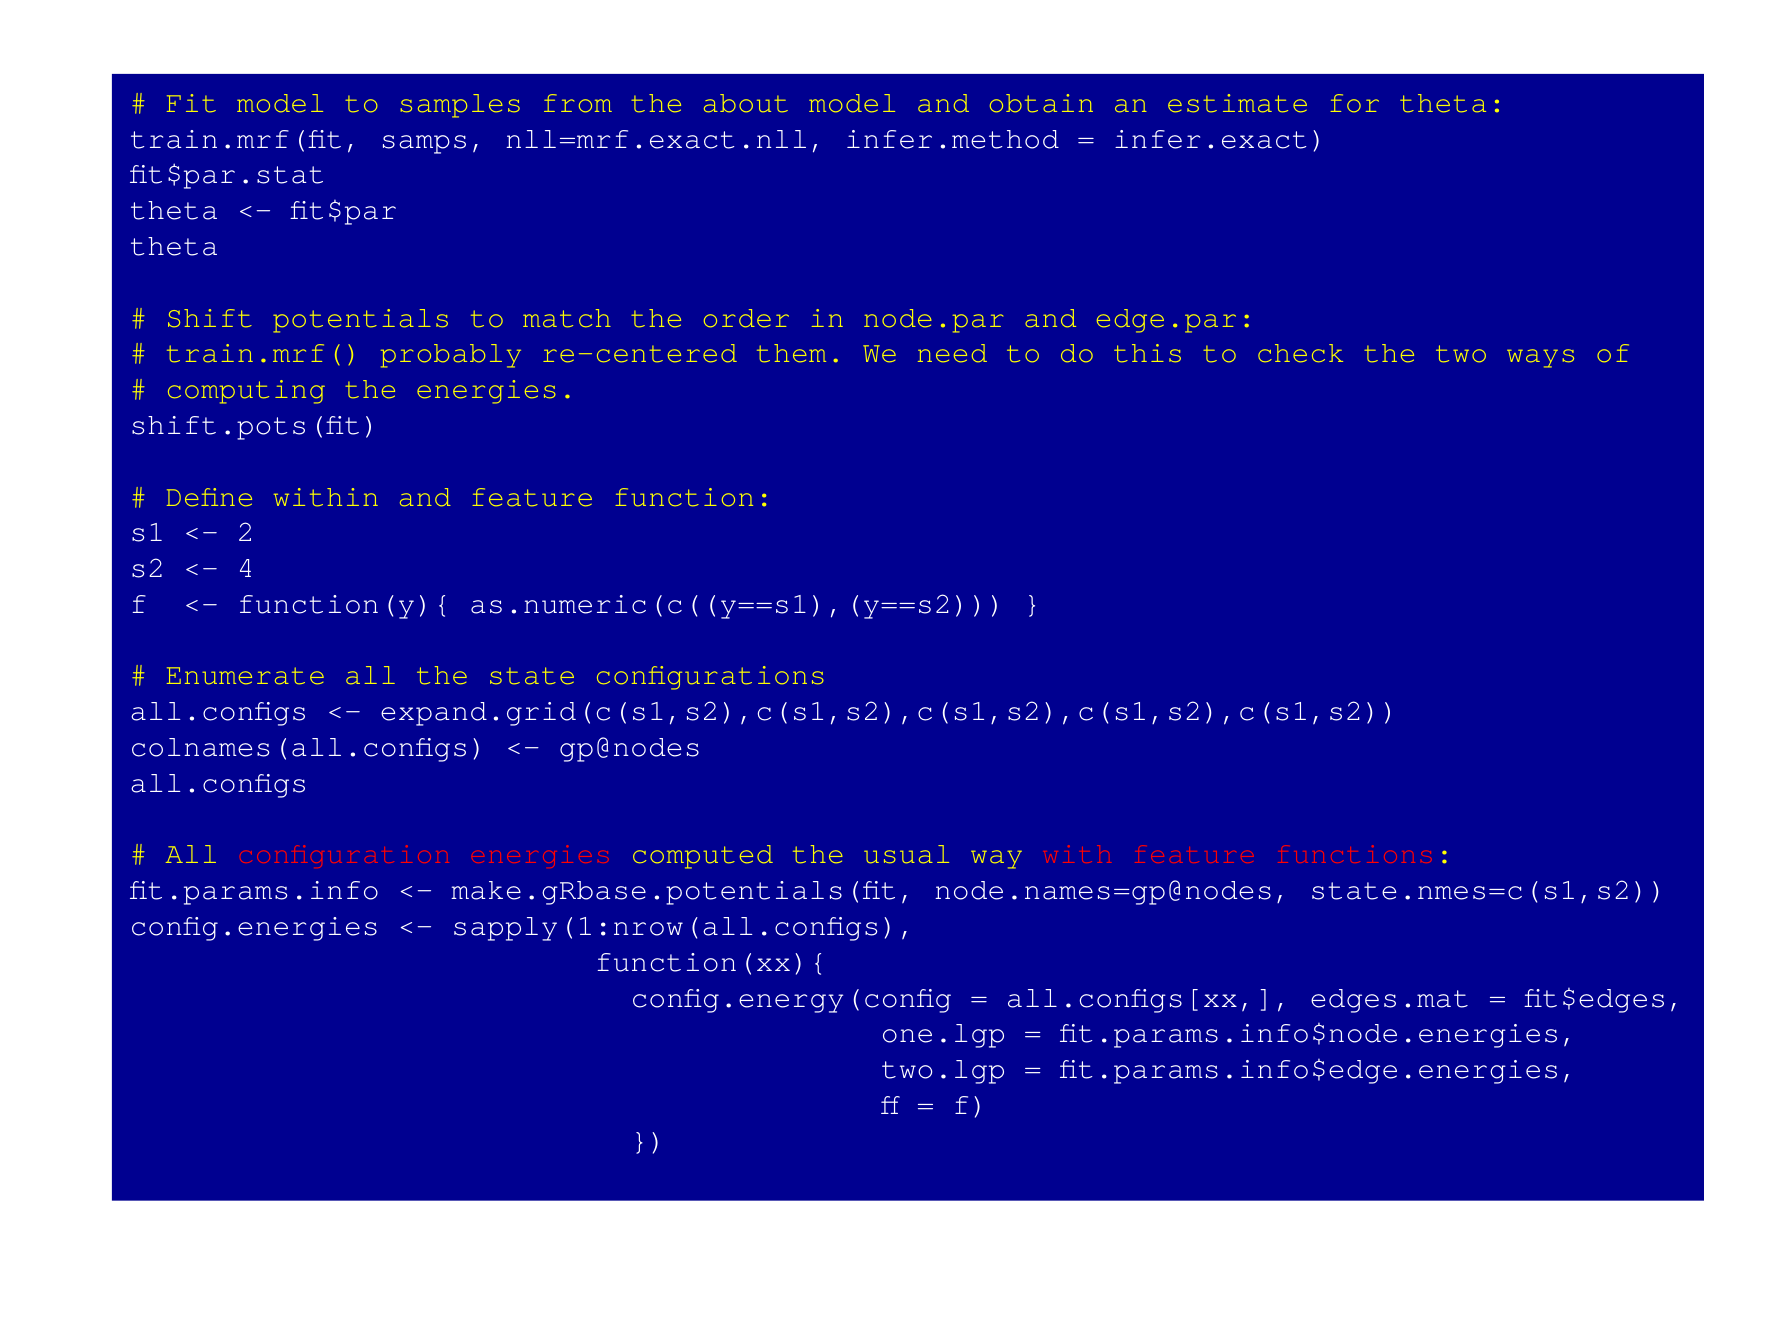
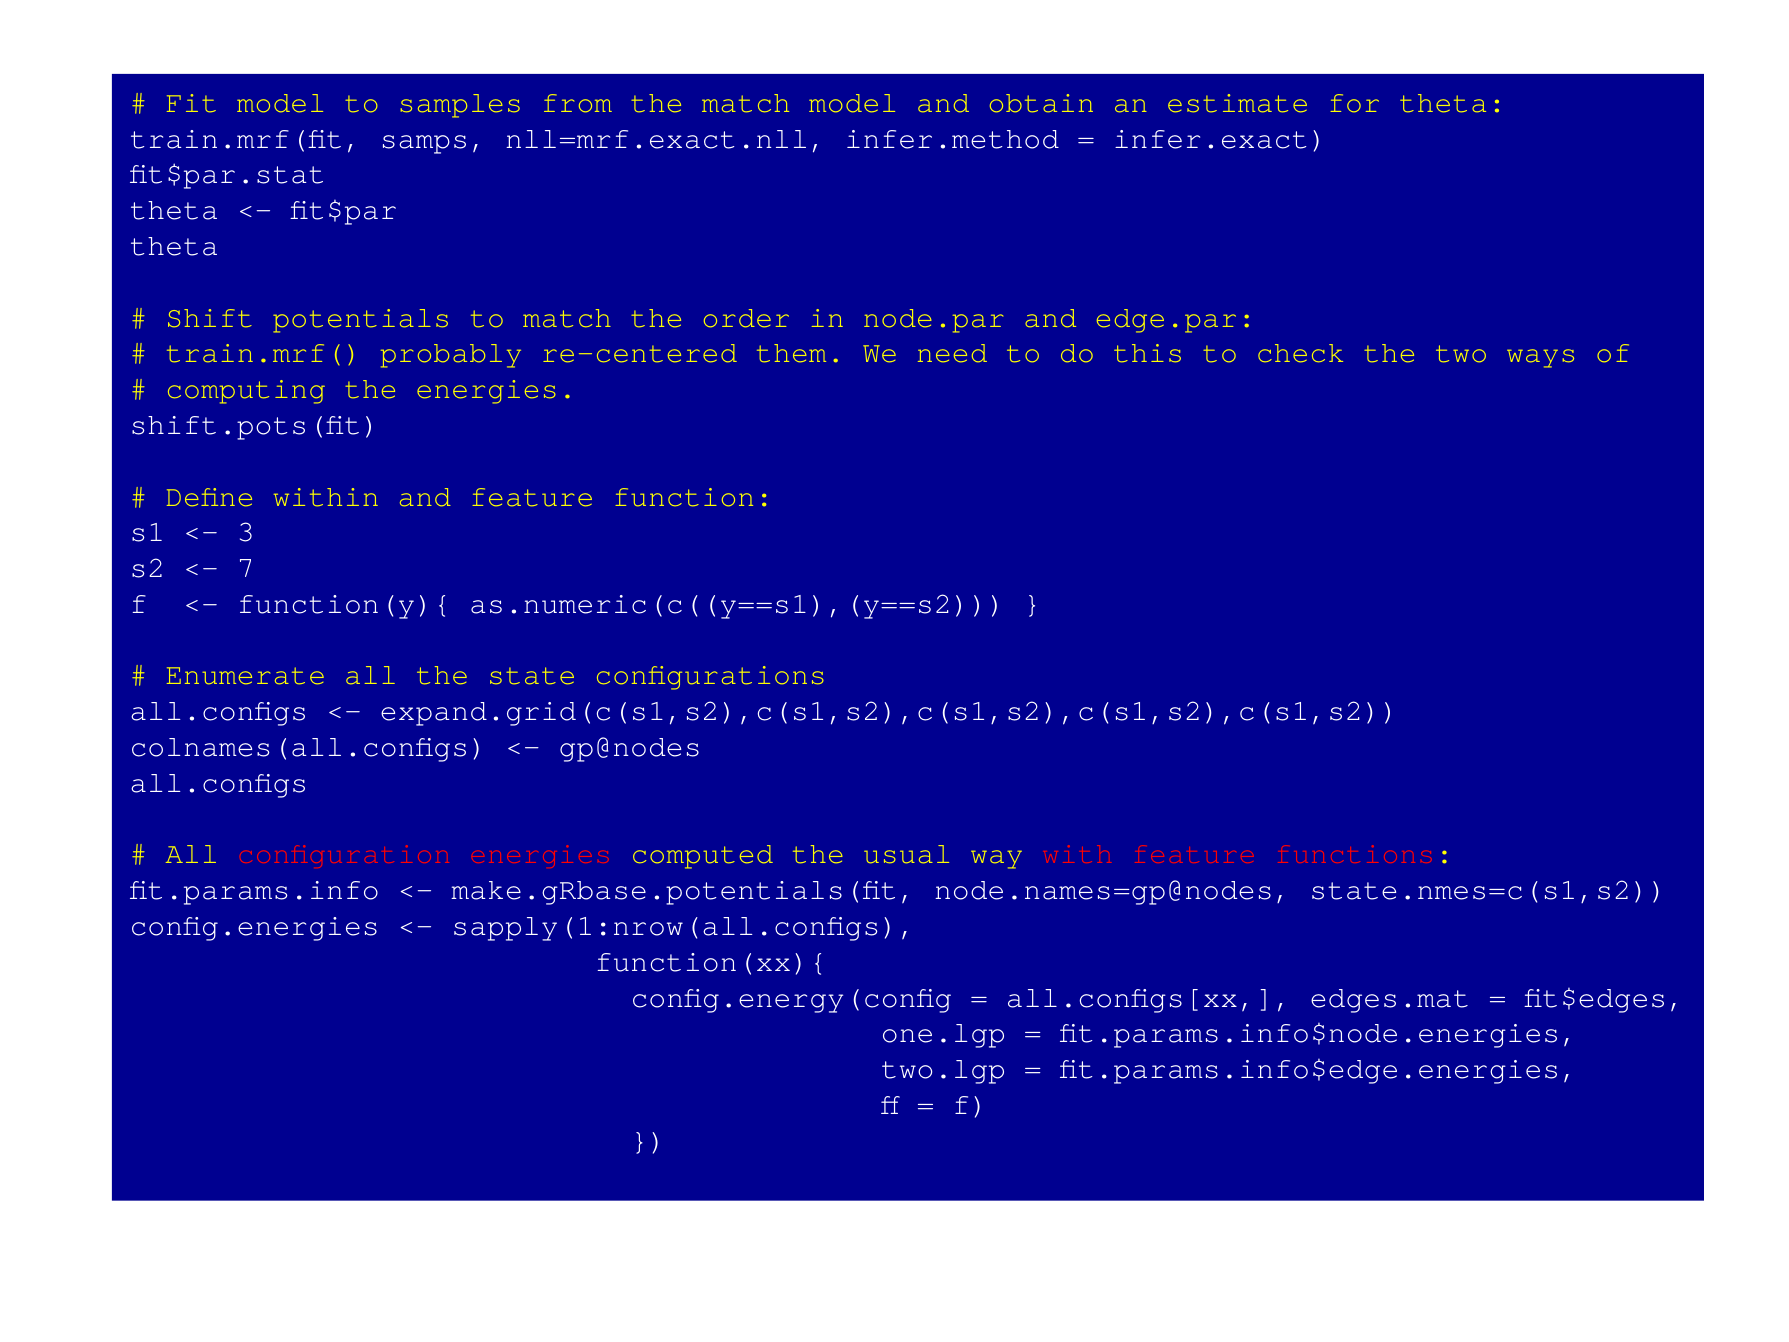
the about: about -> match (746, 103)
2: 2 -> 3 (246, 532)
4: 4 -> 7 (246, 568)
